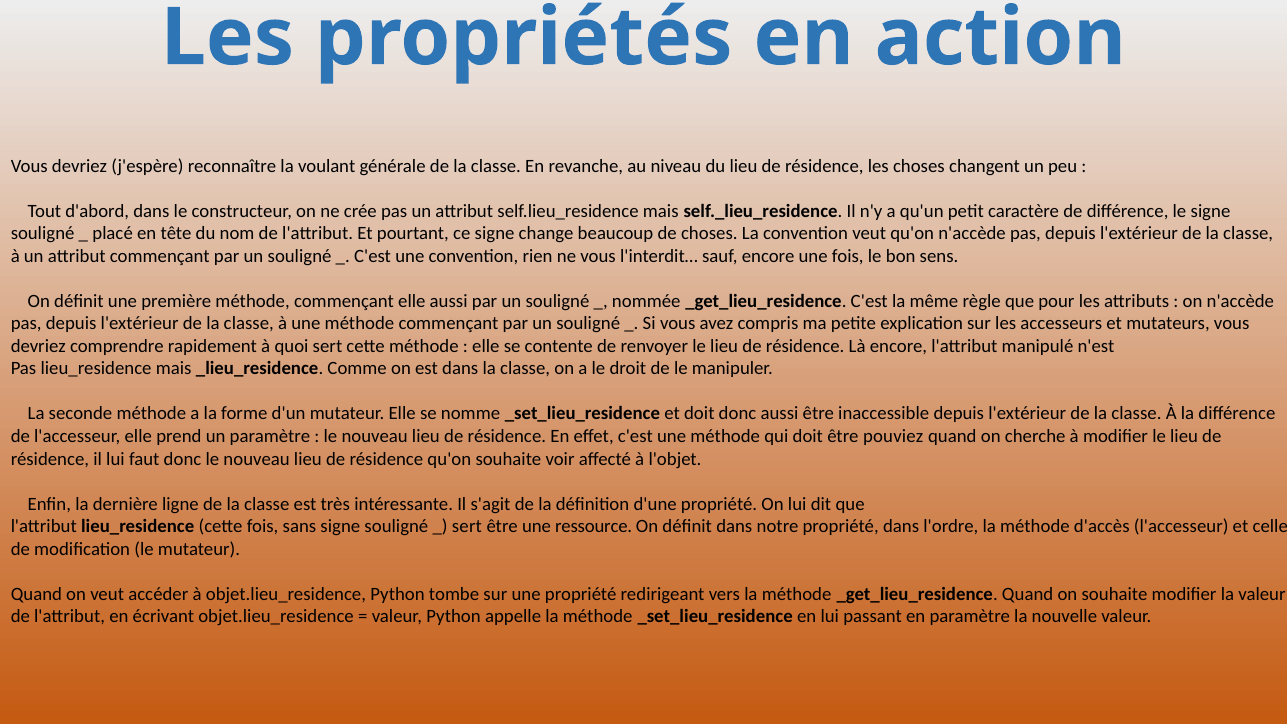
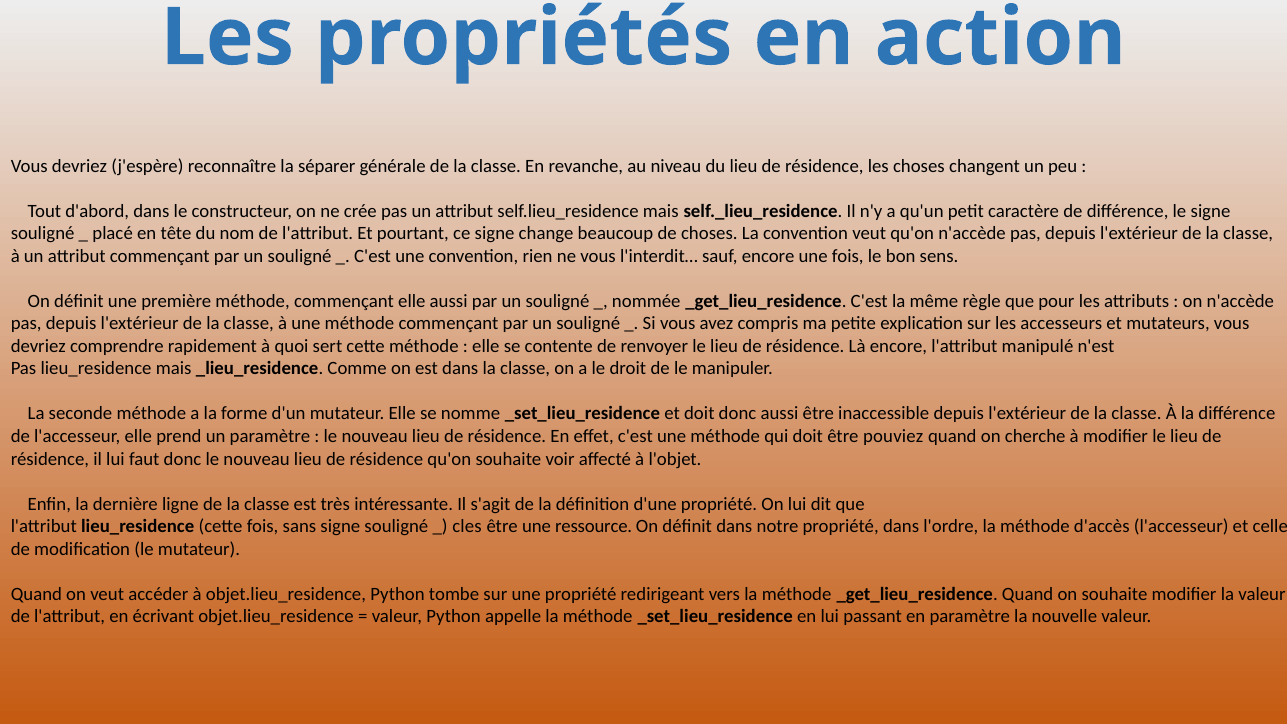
voulant: voulant -> séparer (327, 166)
sert: sert -> cles (467, 526)
